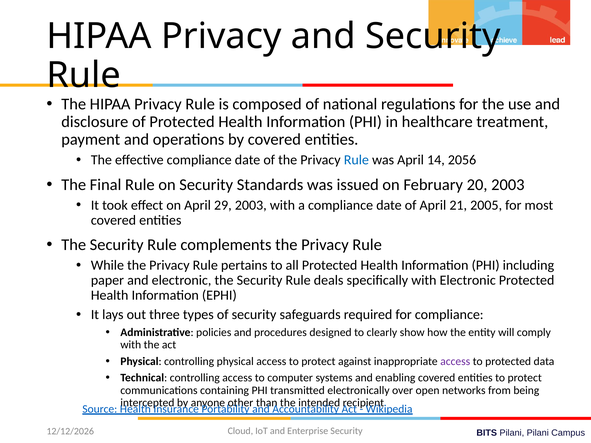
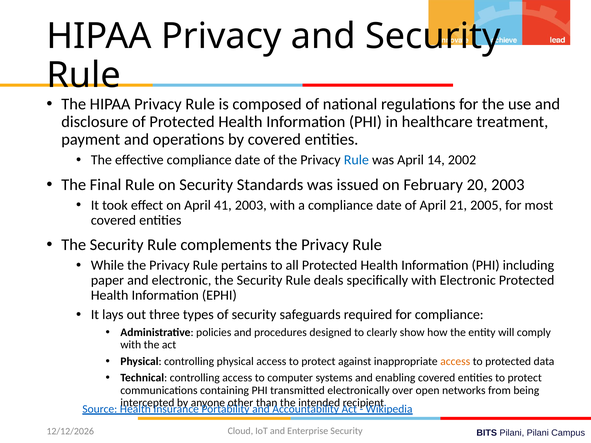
2056: 2056 -> 2002 (462, 160)
29: 29 -> 41 (223, 205)
access colour: purple -> orange (455, 362)
